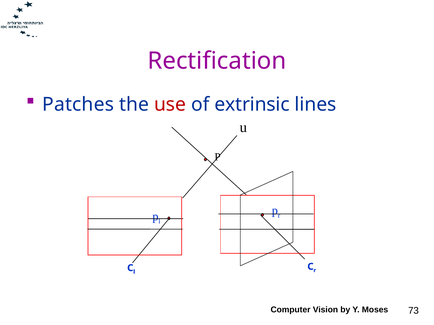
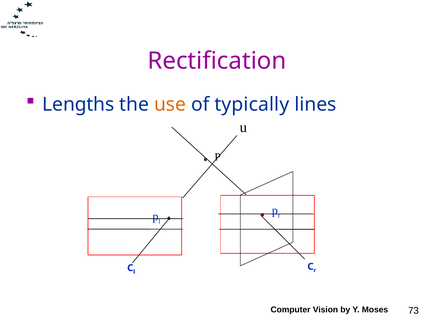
Patches: Patches -> Lengths (78, 105)
use colour: red -> orange (170, 105)
extrinsic: extrinsic -> typically (252, 105)
